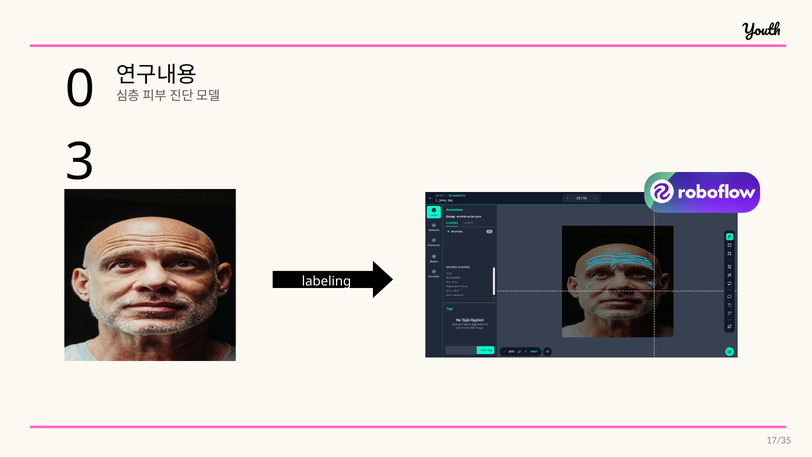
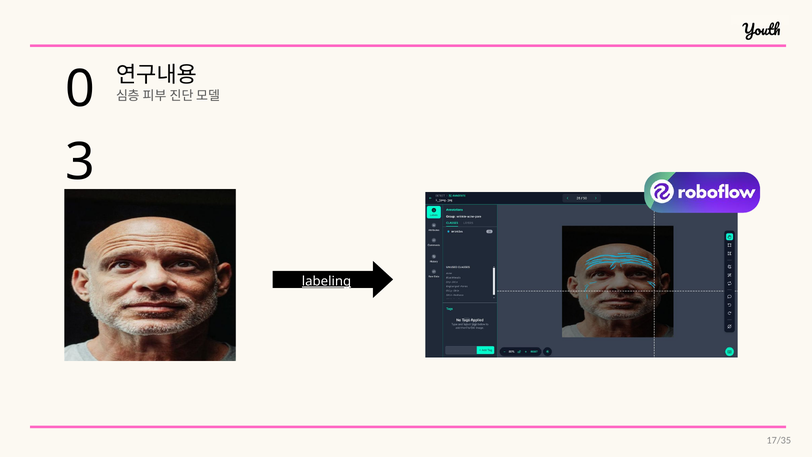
labeling underline: none -> present (327, 281)
